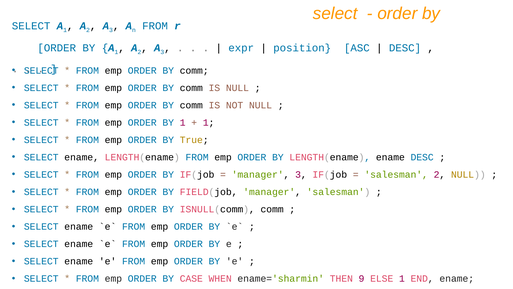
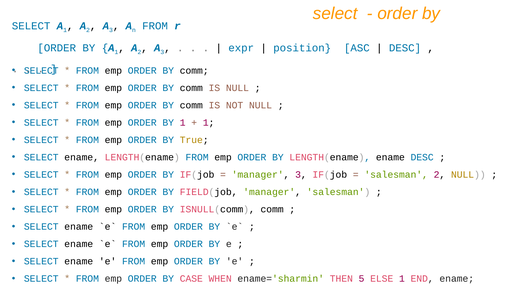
9: 9 -> 5 (362, 278)
